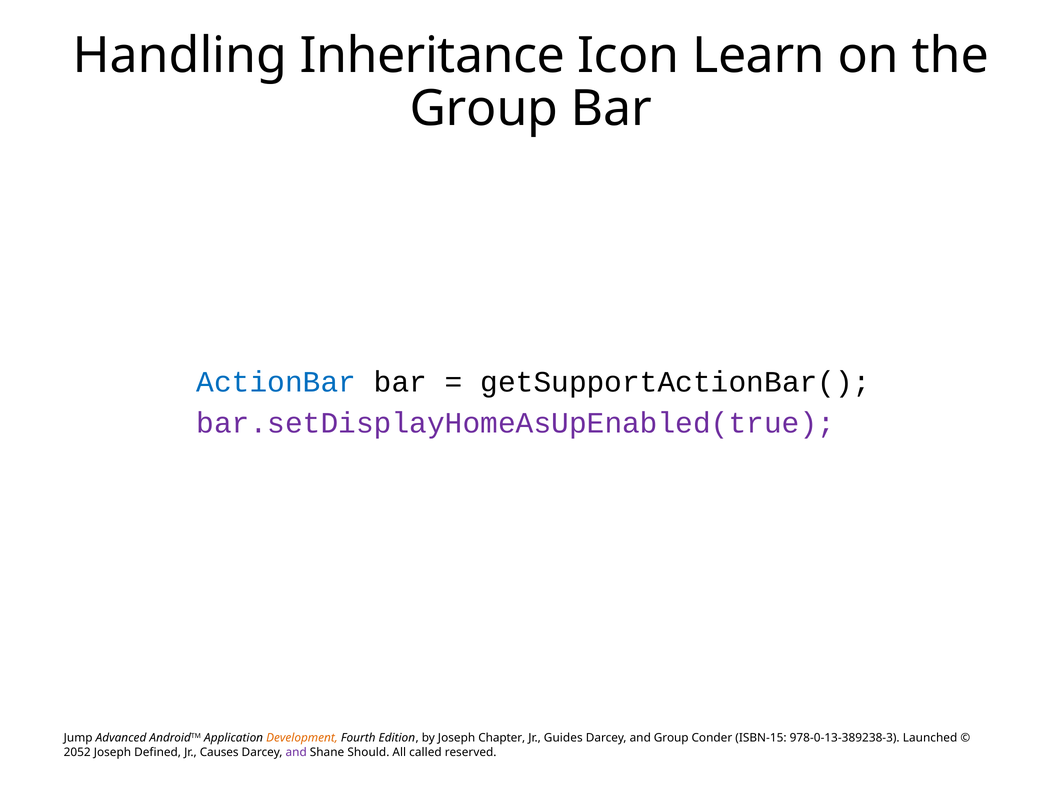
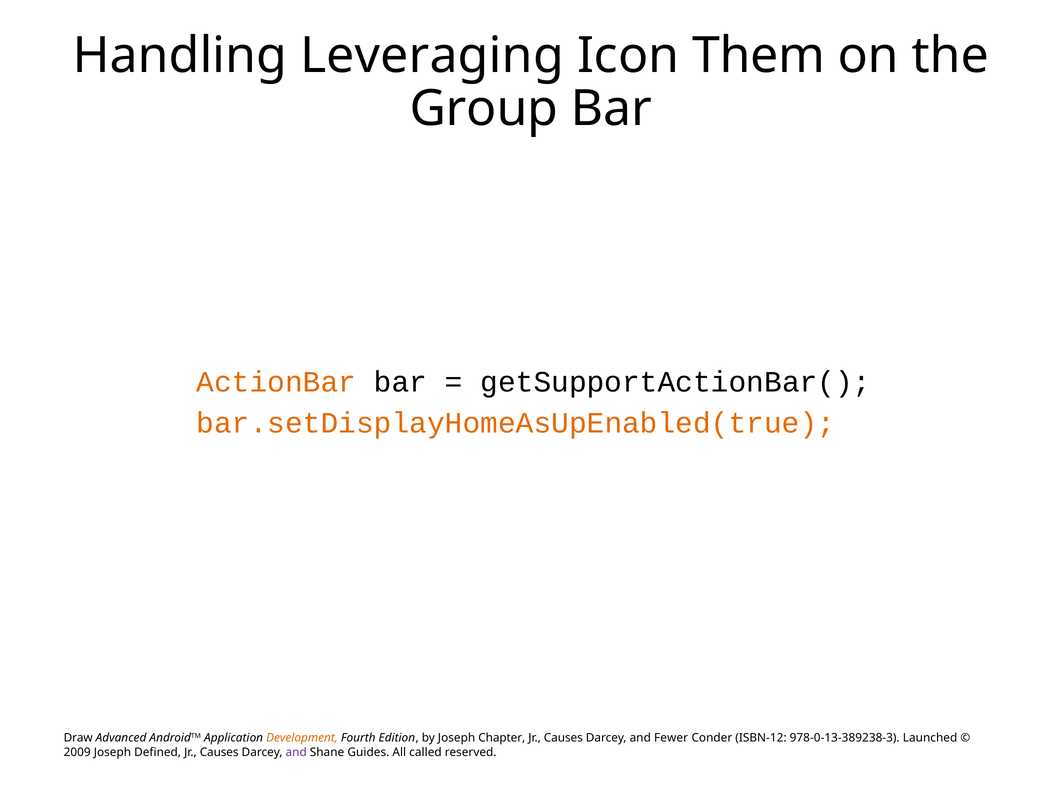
Inheritance: Inheritance -> Leveraging (432, 56)
Learn: Learn -> Them (759, 56)
ActionBar colour: blue -> orange (276, 382)
bar.setDisplayHomeAsUpEnabled(true colour: purple -> orange (516, 423)
Jump: Jump -> Draw (78, 739)
Guides: Guides -> Causes (563, 739)
and Group: Group -> Fewer (671, 739)
ISBN-15: ISBN-15 -> ISBN-12 (761, 739)
2052: 2052 -> 2009 (77, 753)
Should: Should -> Guides (368, 753)
